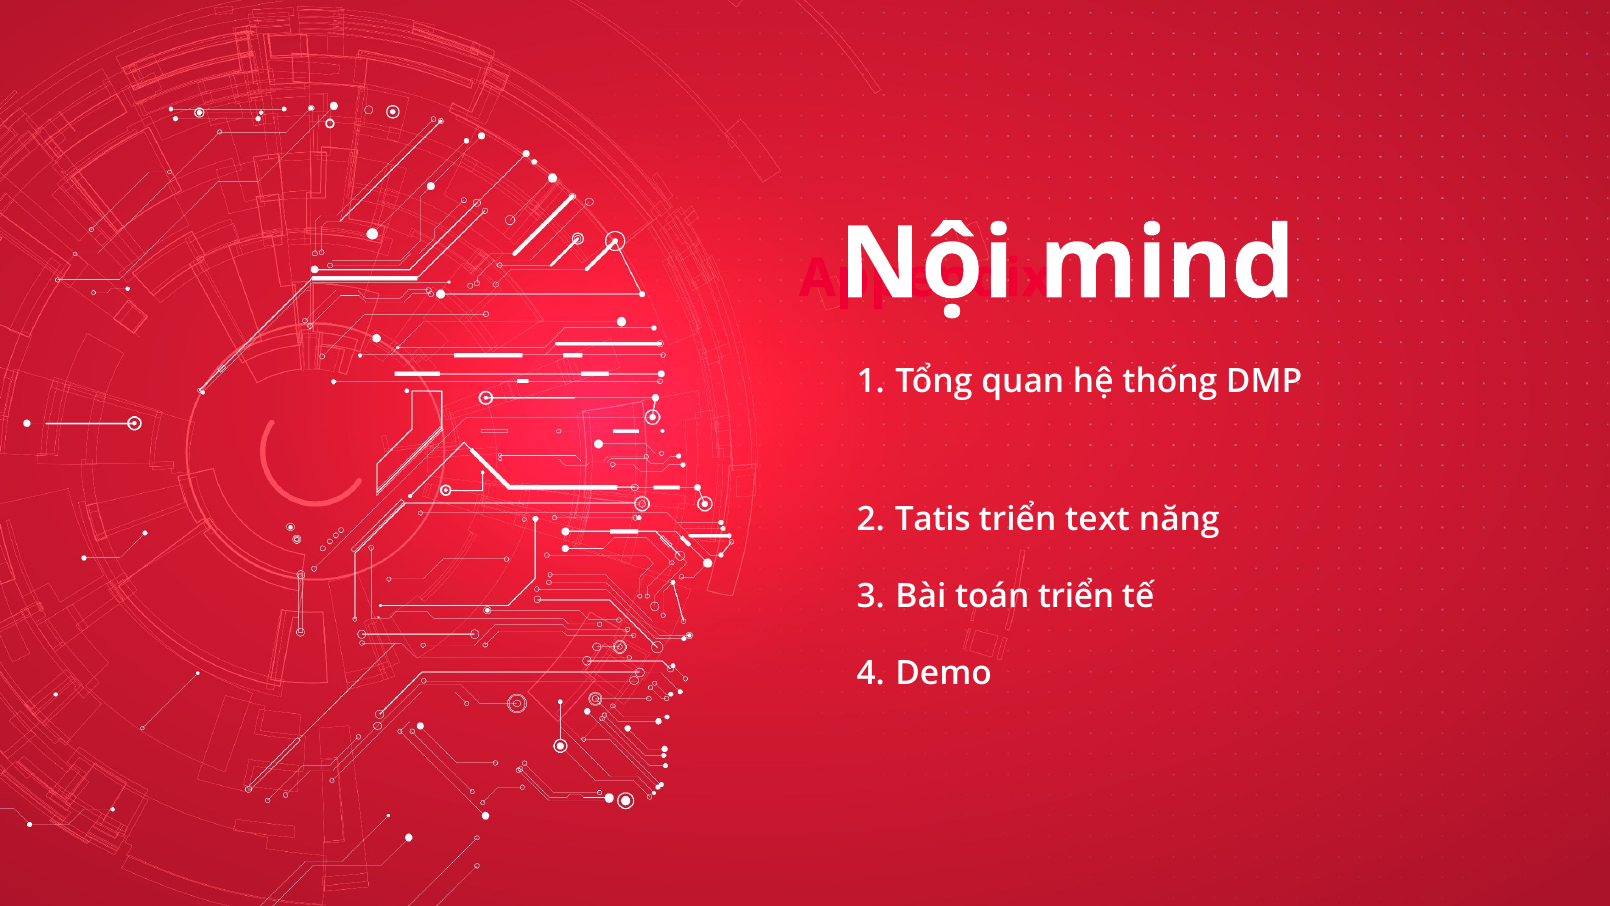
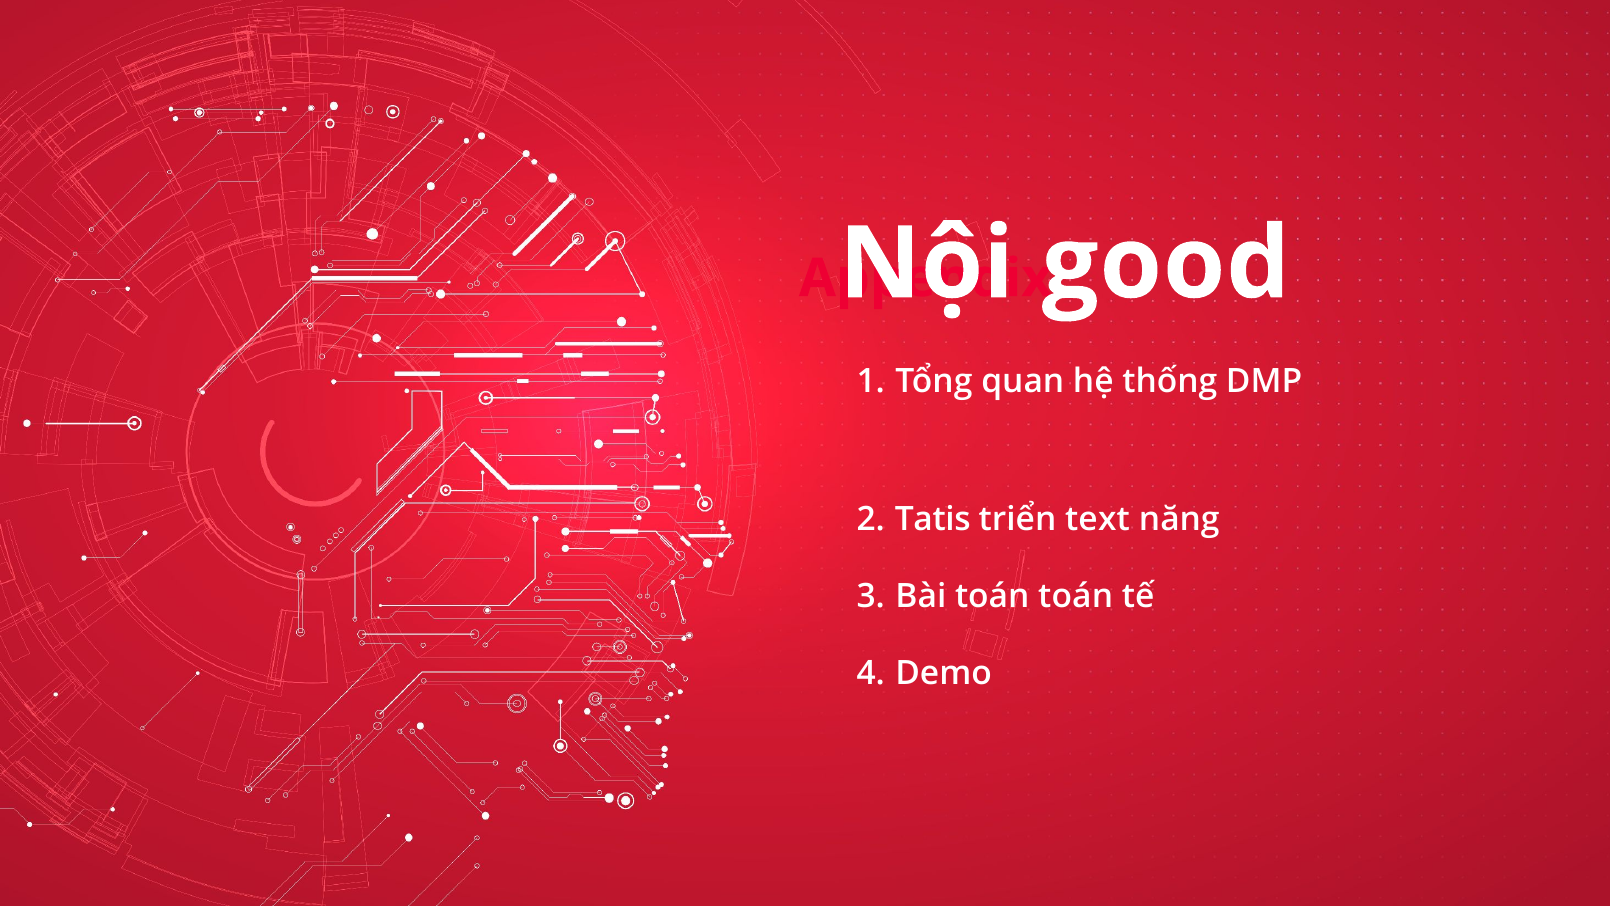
mind: mind -> good (1166, 264)
toán triển: triển -> toán (1076, 596)
